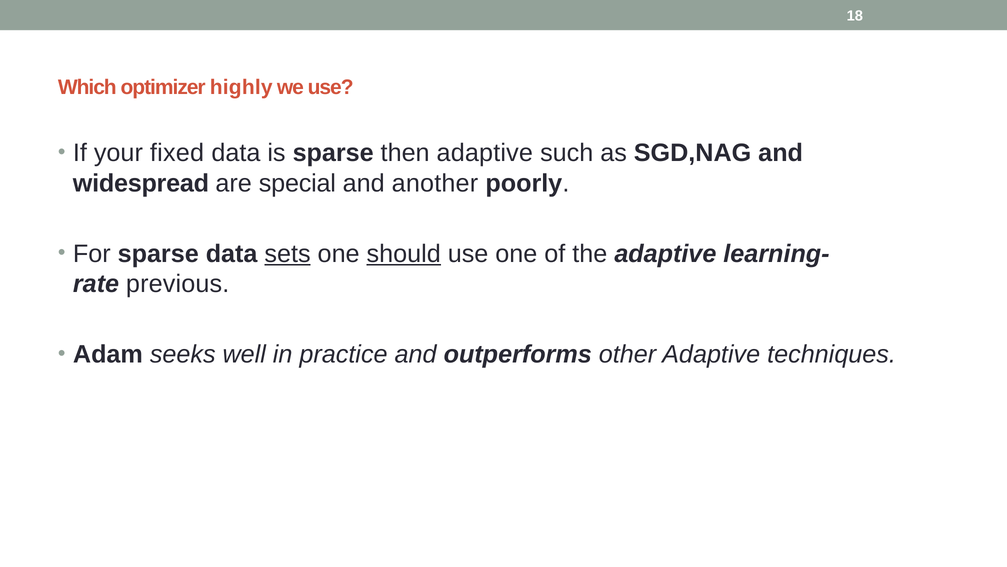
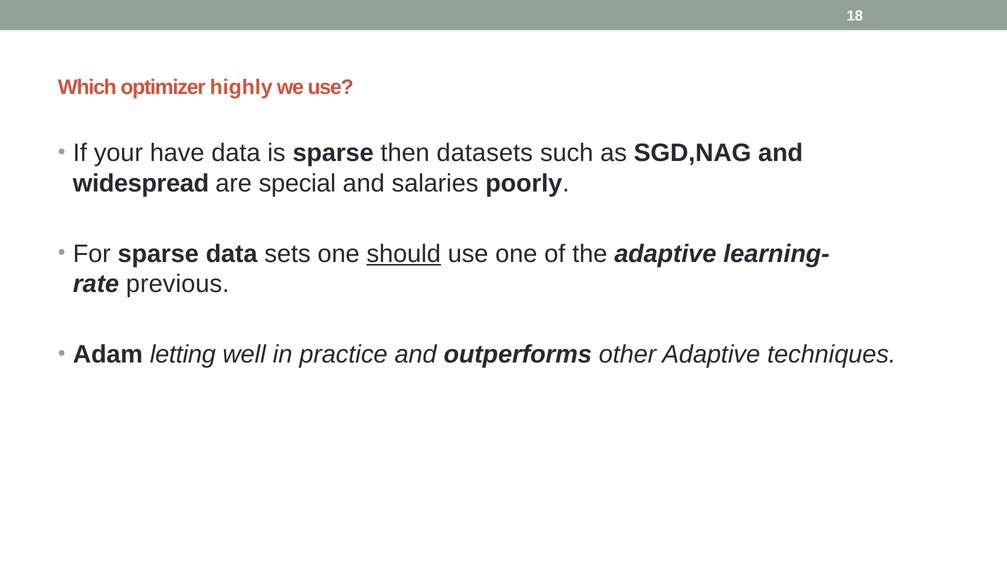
fixed: fixed -> have (177, 153)
then adaptive: adaptive -> datasets (485, 153)
another: another -> salaries (435, 183)
sets underline: present -> none (288, 253)
seeks: seeks -> letting (183, 354)
